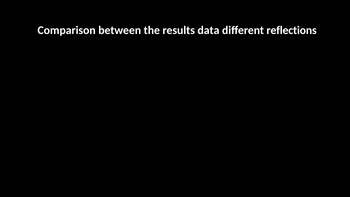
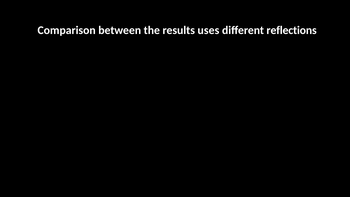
data: data -> uses (208, 30)
